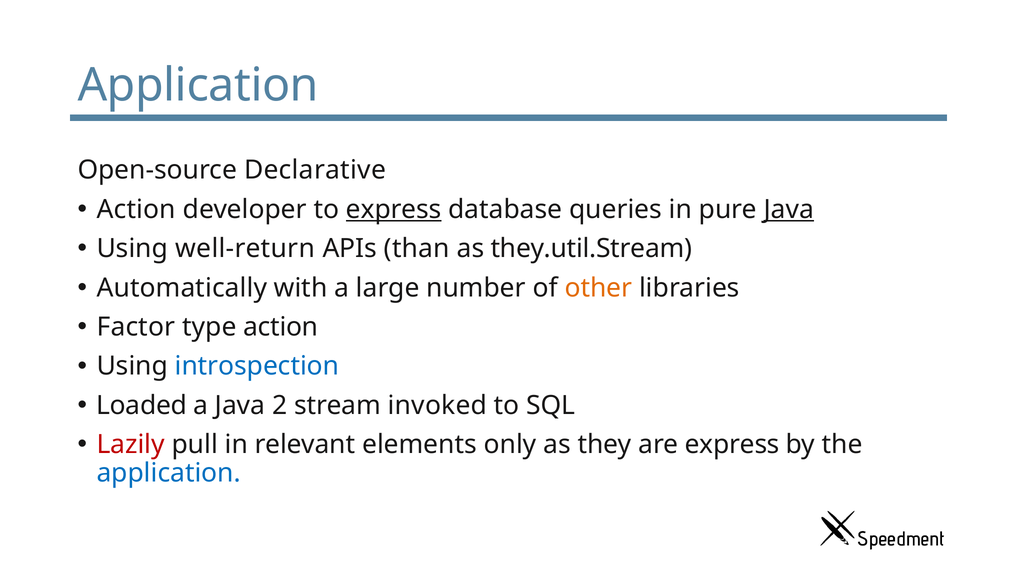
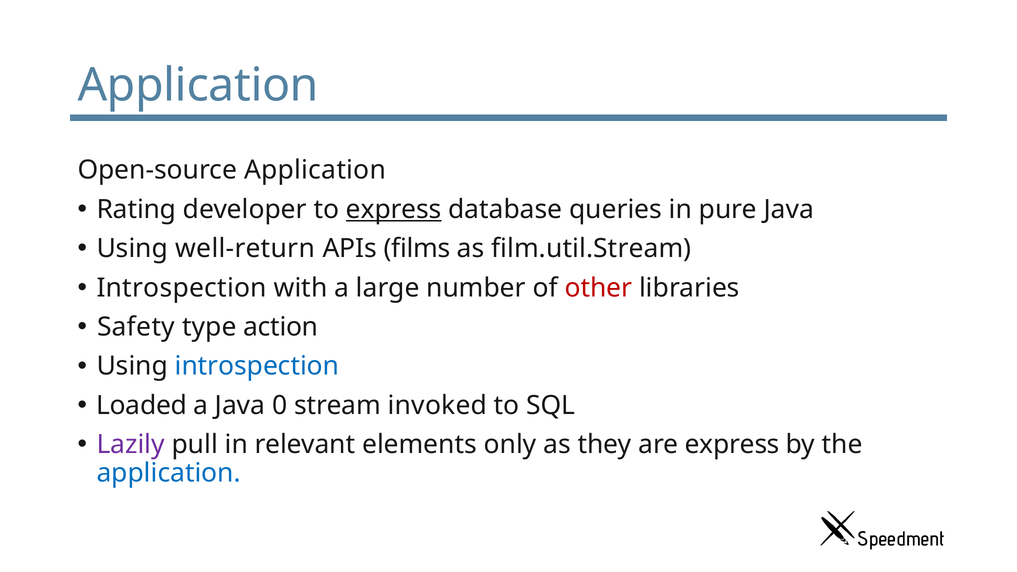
Open-source Declarative: Declarative -> Application (315, 170)
Action: Action -> Rating (136, 209)
Java underline: present -> none (789, 209)
than: than -> films (417, 249)
they.util.Stream: they.util.Stream -> film.util.Stream (591, 249)
Automatically: Automatically -> Introspection (182, 288)
other colour: orange -> red (598, 288)
Factor: Factor -> Safety (136, 327)
2: 2 -> 0 (280, 405)
Lazily colour: red -> purple (131, 445)
